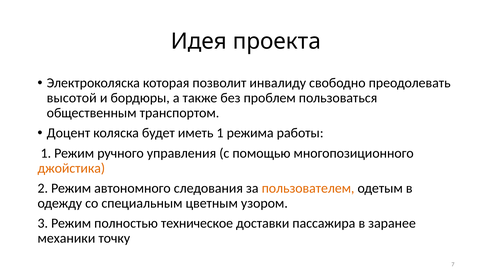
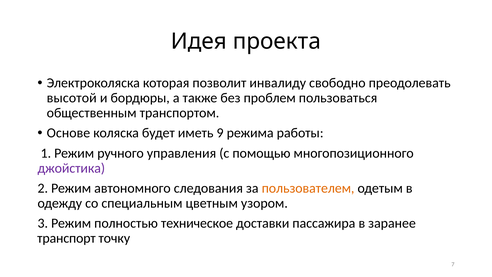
Доцент: Доцент -> Основе (68, 133)
иметь 1: 1 -> 9 (220, 133)
джойстика colour: orange -> purple (71, 168)
механики: механики -> транспорт (66, 238)
